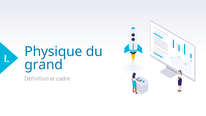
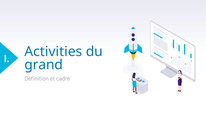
Physique: Physique -> Activities (53, 52)
